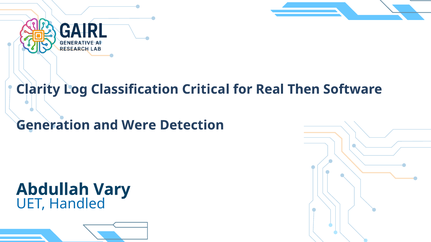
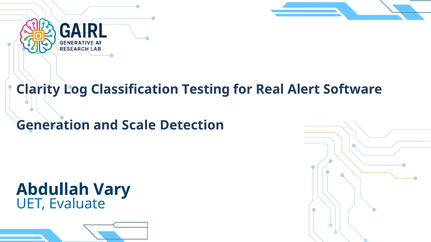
Critical: Critical -> Testing (206, 89)
Then: Then -> Alert (304, 89)
Were: Were -> Scale (139, 125)
Handled: Handled -> Evaluate (77, 204)
